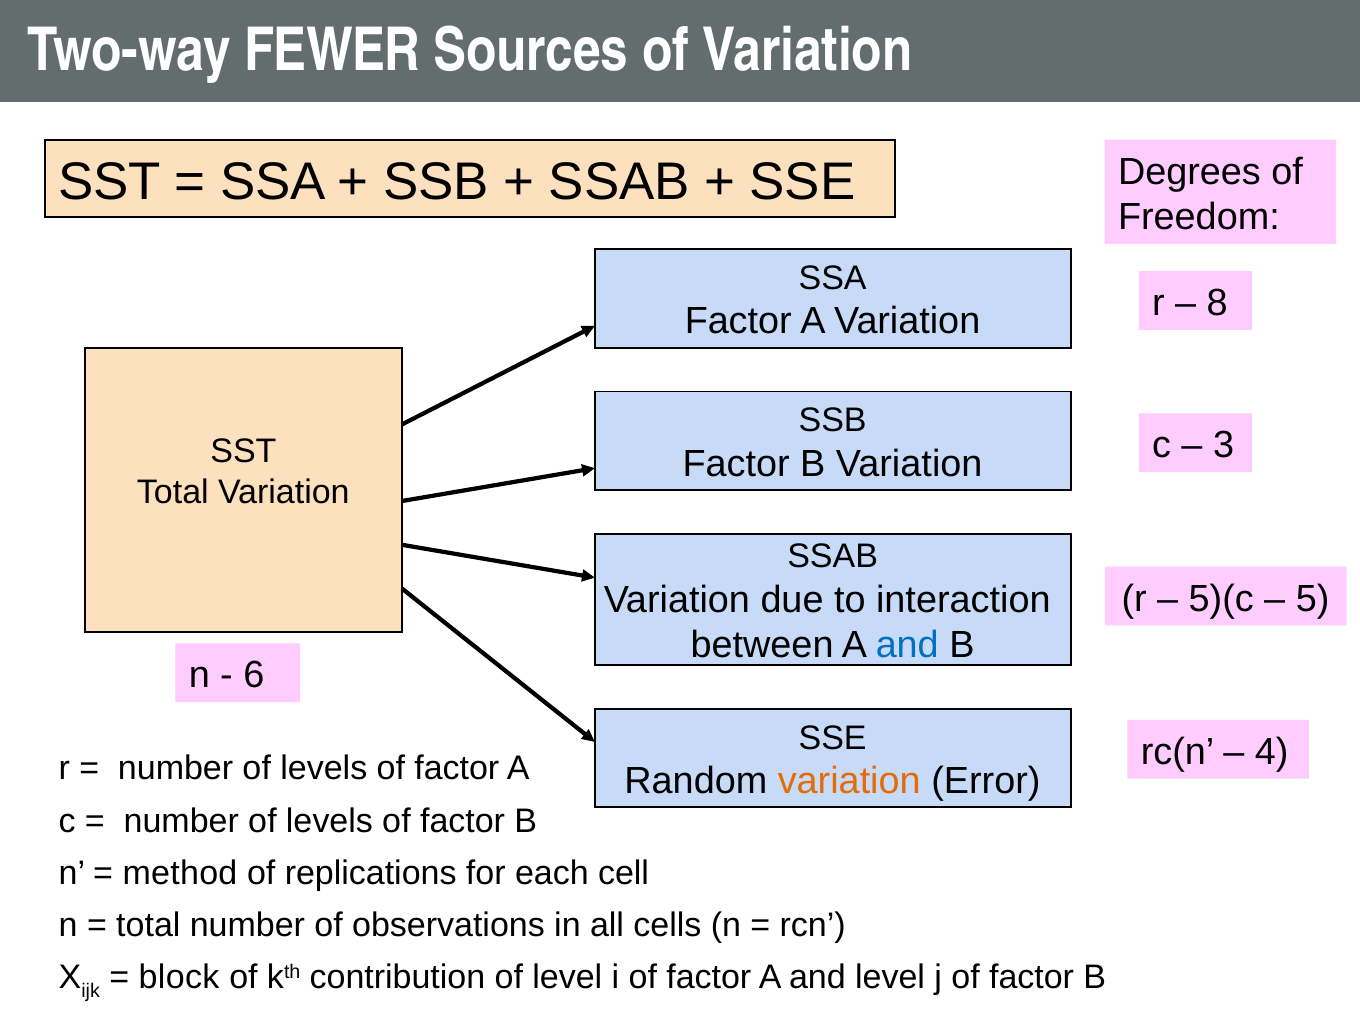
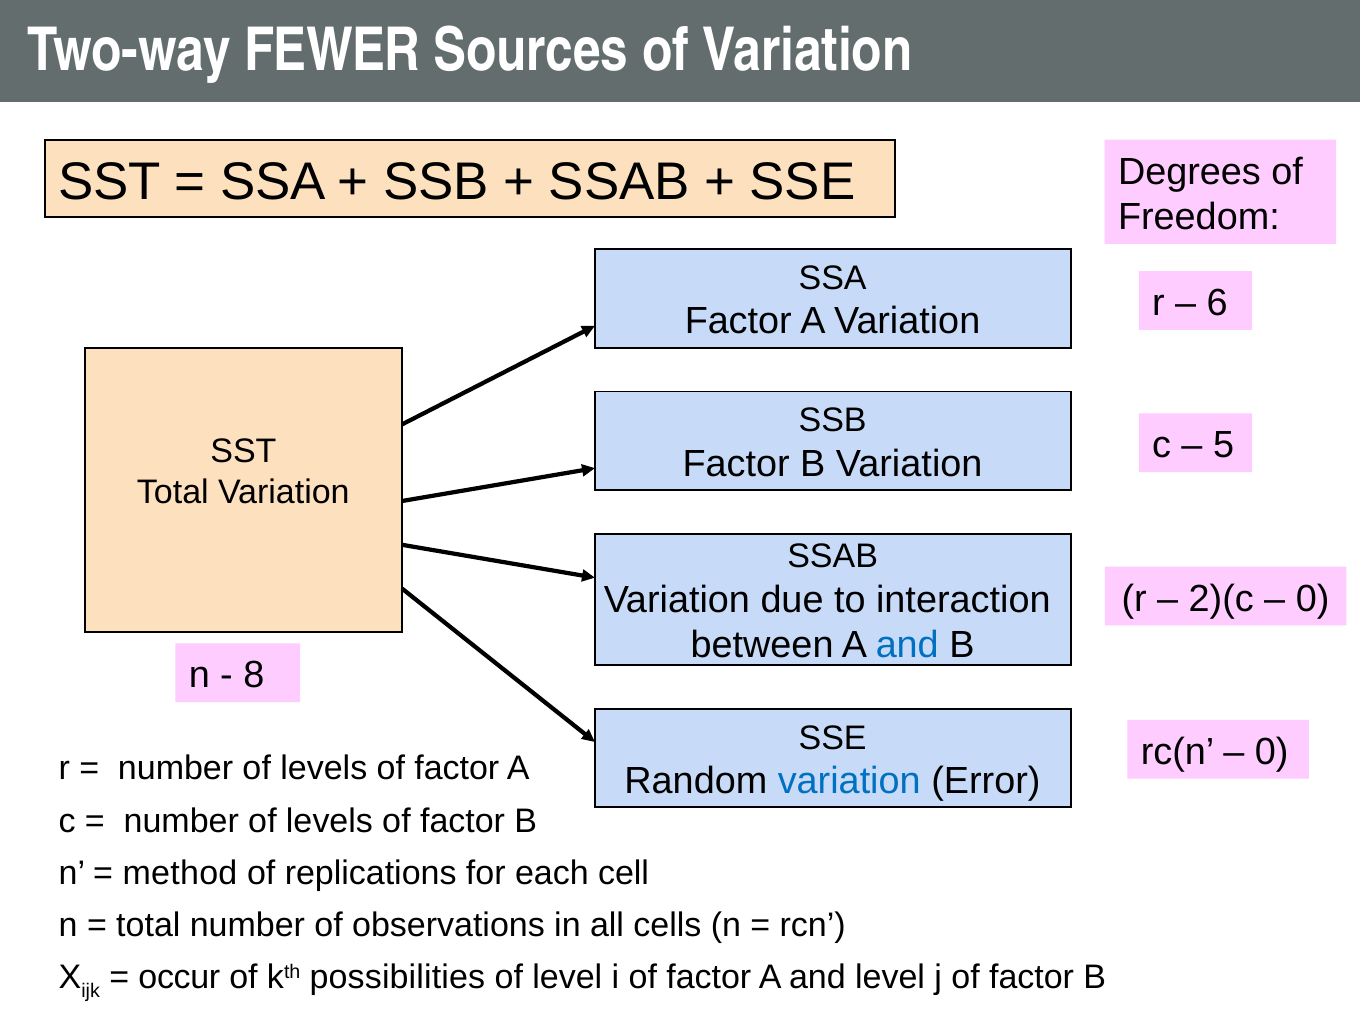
8: 8 -> 6 (1217, 303)
3: 3 -> 5 (1224, 445)
5)(c: 5)(c -> 2)(c (1221, 599)
5: 5 -> 0 (1313, 599)
6: 6 -> 8 (254, 675)
4: 4 -> 0 (1272, 752)
variation colour: orange -> blue (849, 781)
block: block -> occur (179, 977)
contribution: contribution -> possibilities (397, 977)
